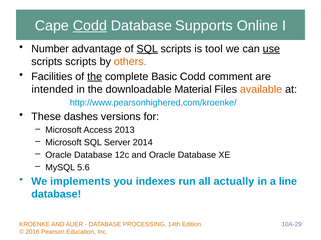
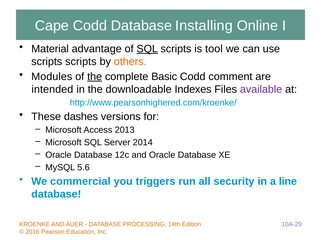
Codd underline: present -> none (90, 26)
Supports: Supports -> Installing (204, 26)
Number: Number -> Material (50, 49)
use underline: present -> none (271, 49)
Facilities: Facilities -> Modules (52, 77)
Material: Material -> Indexes (193, 90)
available colour: orange -> purple (261, 90)
implements: implements -> commercial (80, 182)
indexes: indexes -> triggers (156, 182)
actually: actually -> security (234, 182)
